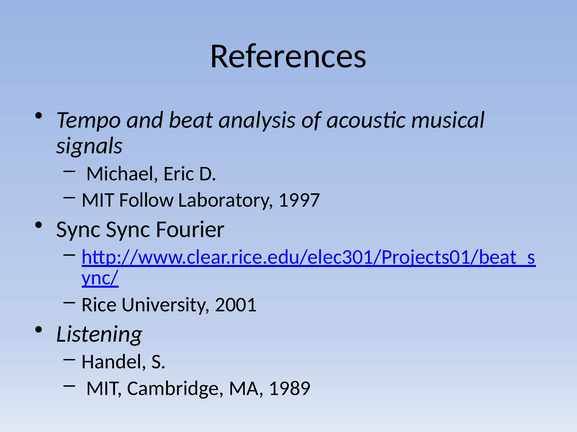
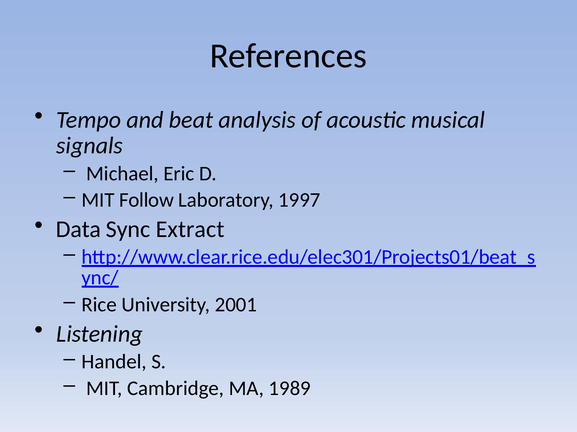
Sync: Sync -> Data (79, 230)
Fourier: Fourier -> Extract (190, 230)
